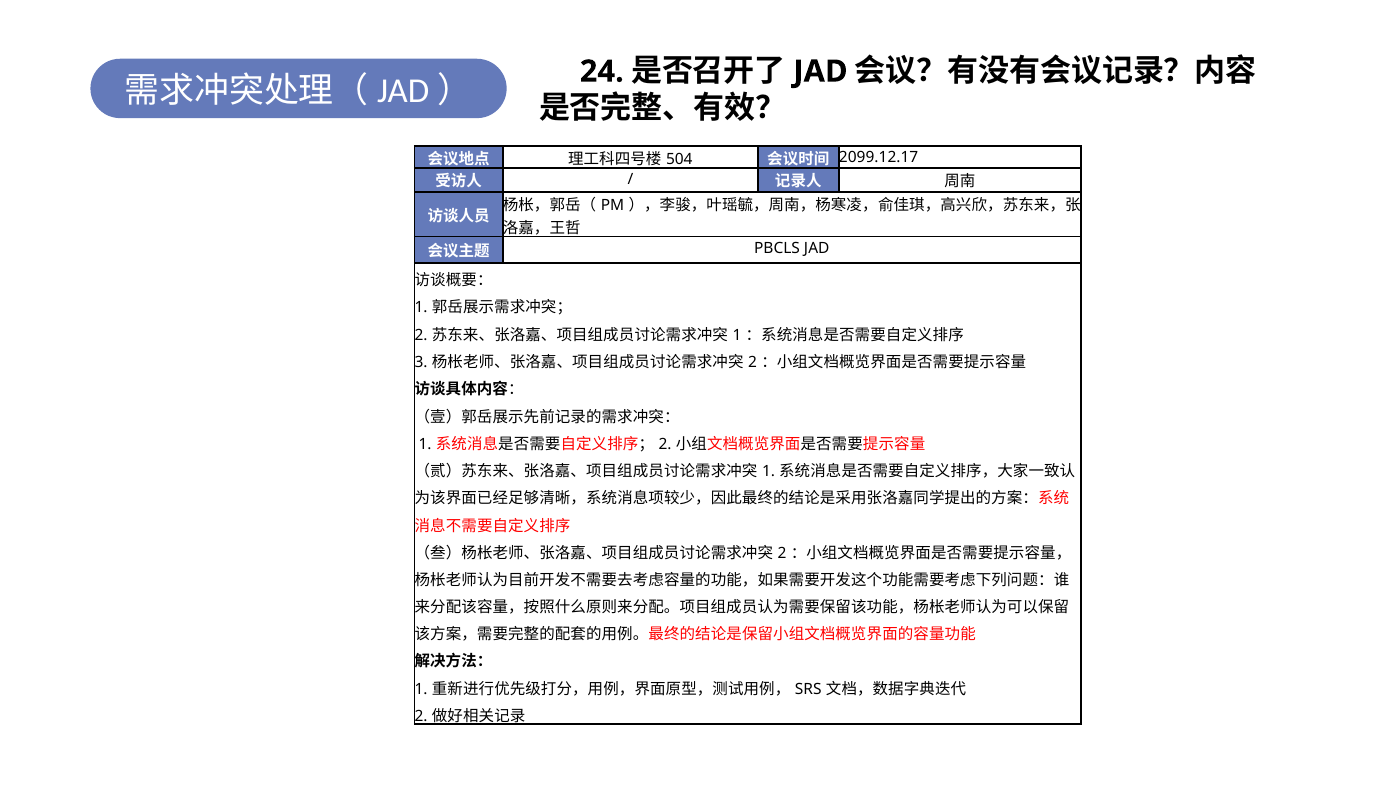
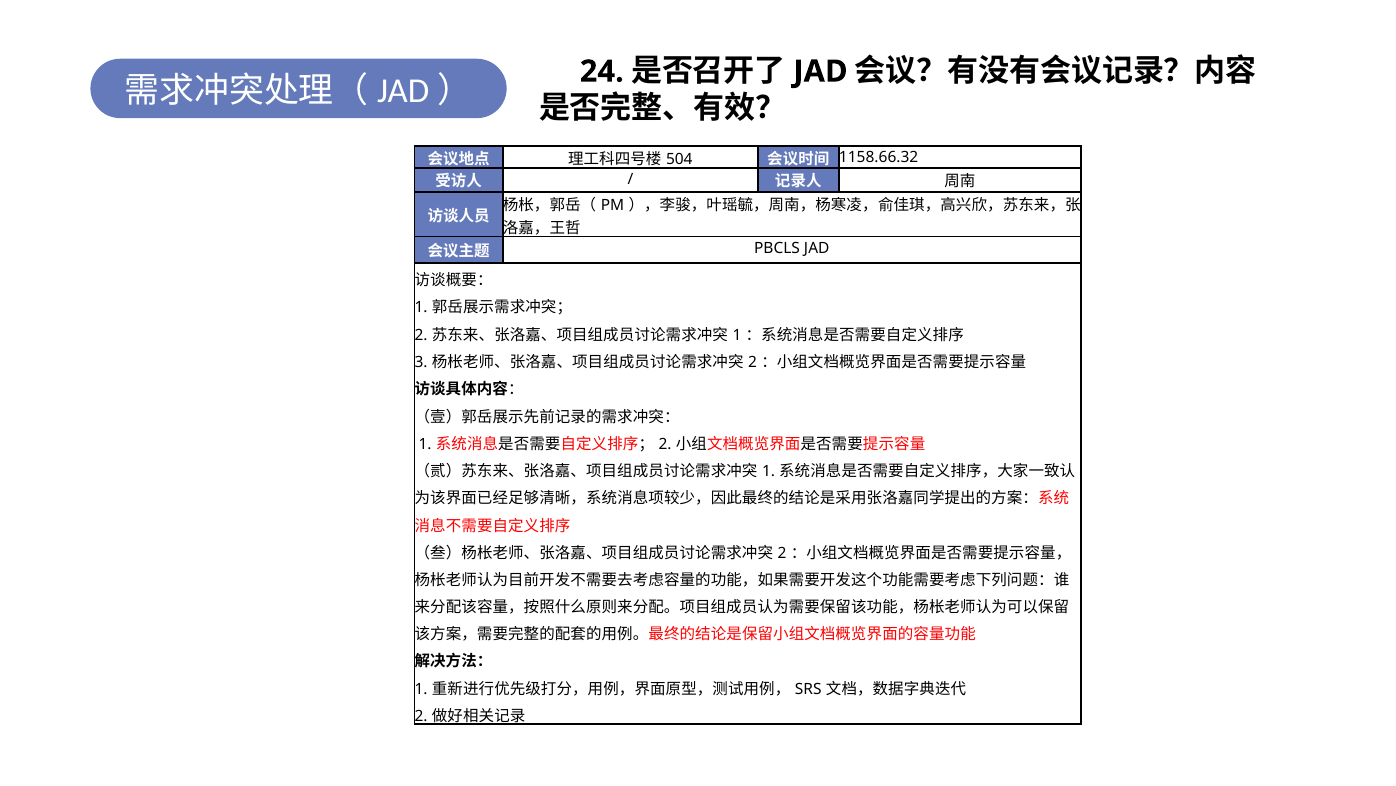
2099.12.17: 2099.12.17 -> 1158.66.32 (879, 158)
